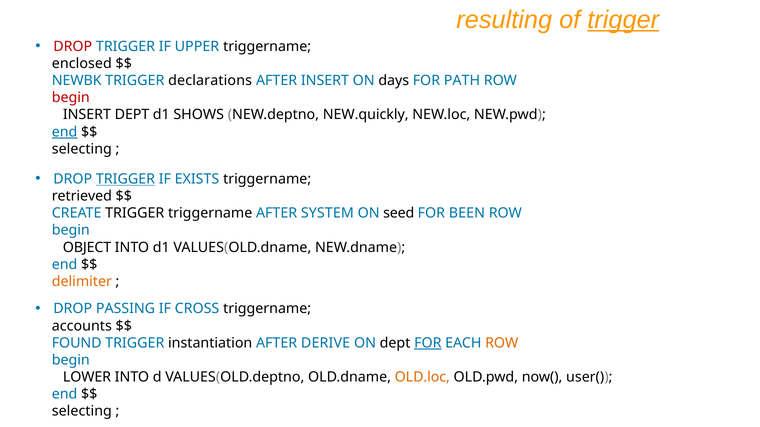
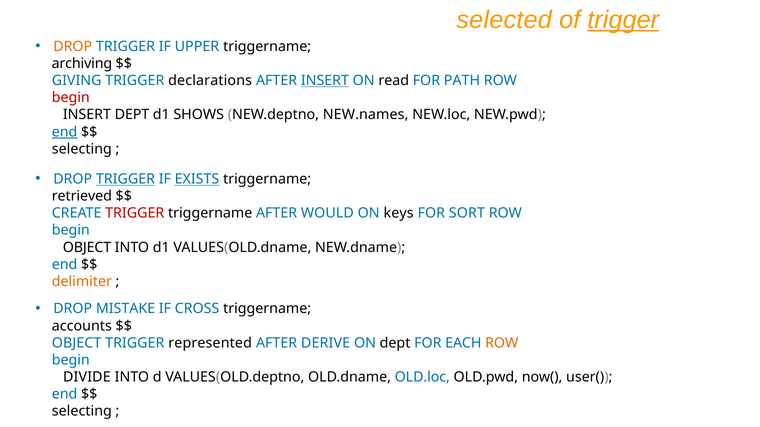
resulting: resulting -> selected (504, 20)
DROP colour: red -> orange (73, 47)
enclosed: enclosed -> archiving (82, 64)
NEWBK: NEWBK -> GIVING (77, 81)
INSERT underline: none -> present (325, 81)
days: days -> read (394, 81)
NEW.quickly: NEW.quickly -> NEW.names (366, 115)
EXISTS underline: none -> present (197, 179)
TRIGGER colour: black -> red (135, 213)
SYSTEM: SYSTEM -> WOULD (327, 213)
seed: seed -> keys (399, 213)
BEEN: BEEN -> SORT (467, 213)
PASSING: PASSING -> MISTAKE (126, 309)
FOUND: FOUND -> OBJECT (77, 343)
instantiation: instantiation -> represented (210, 343)
FOR underline: present -> none (428, 343)
LOWER: LOWER -> DIVIDE (87, 378)
OLD.loc colour: orange -> blue (422, 378)
